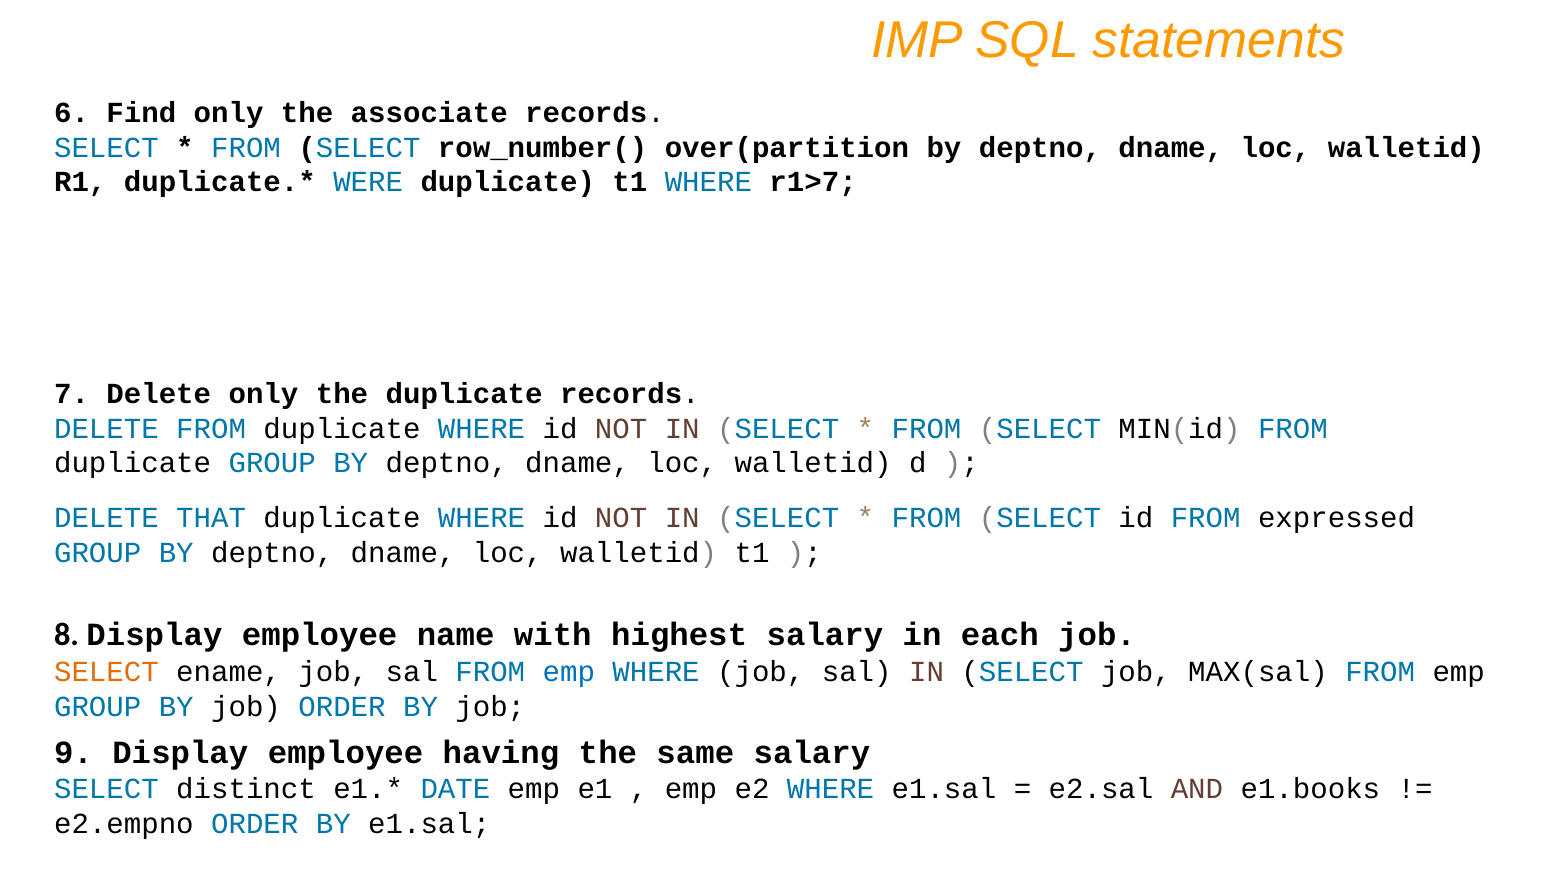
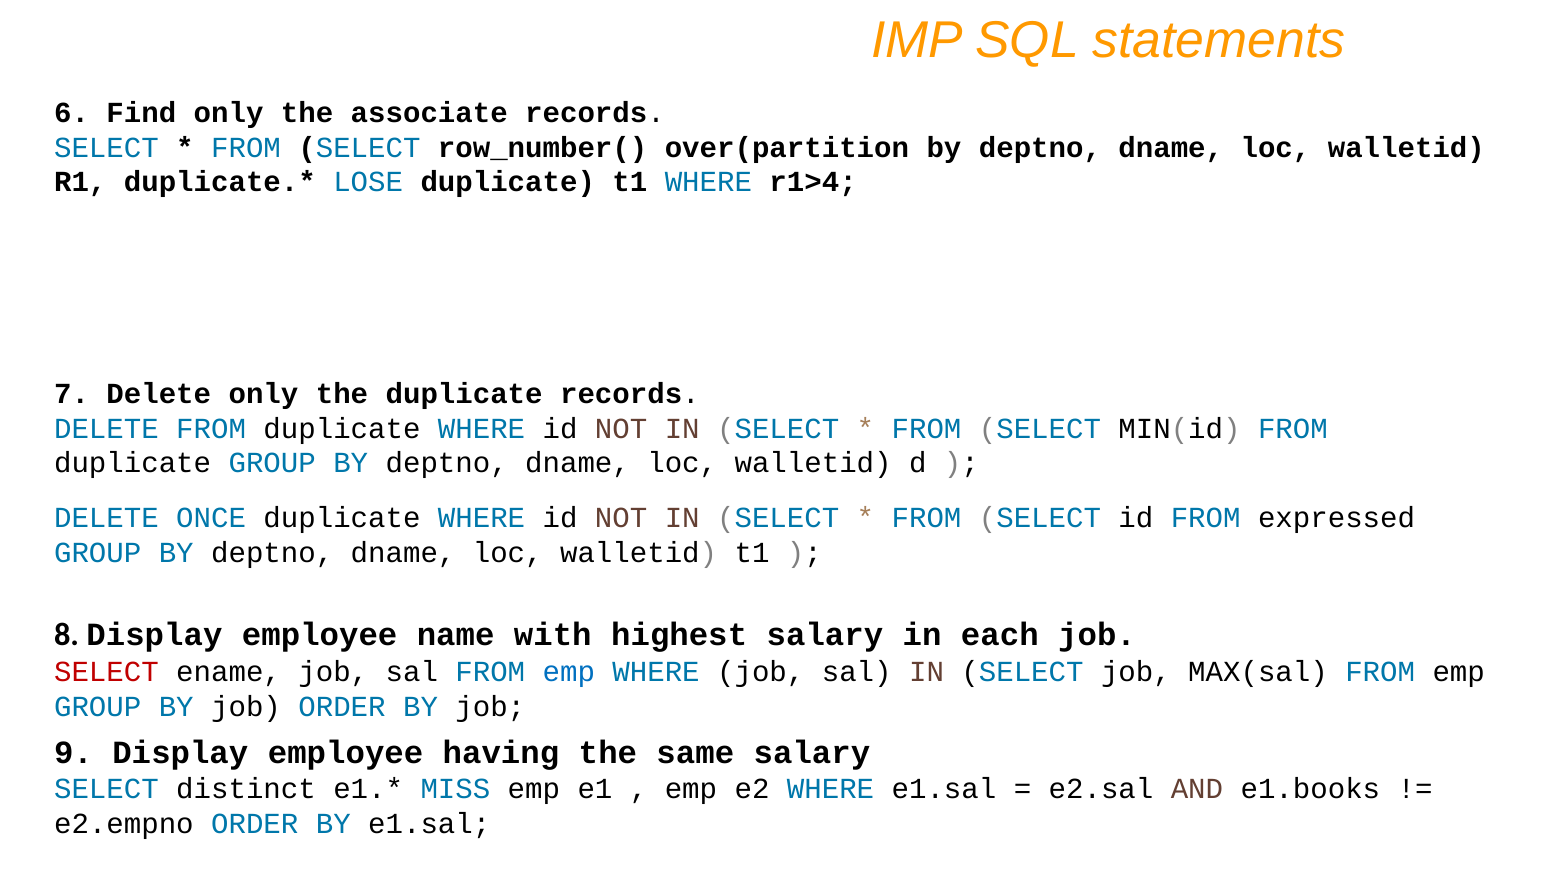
WERE: WERE -> LOSE (368, 182)
r1>7: r1>7 -> r1>4 (813, 182)
THAT: THAT -> ONCE (211, 517)
SELECT colour: orange -> red (106, 671)
DATE: DATE -> MISS (455, 789)
